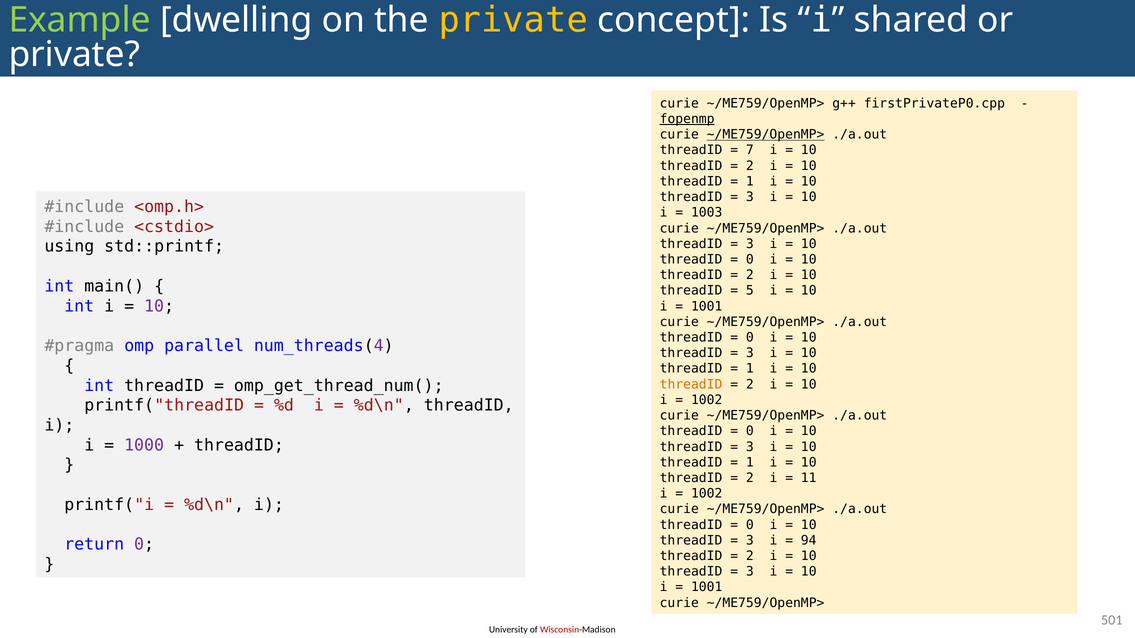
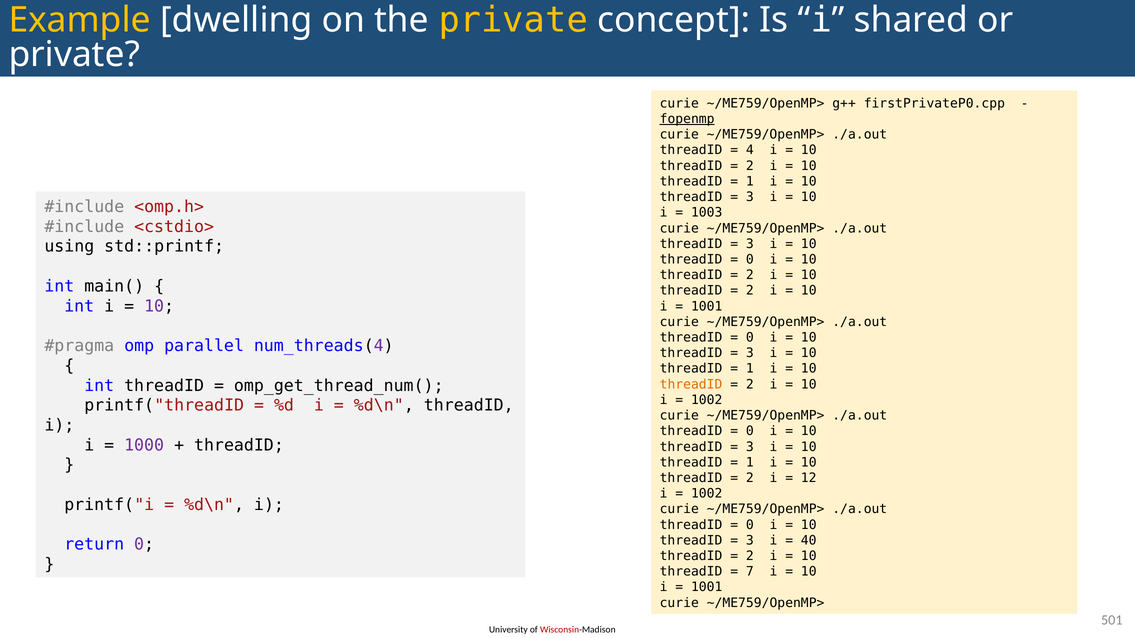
Example colour: light green -> yellow (80, 20)
~/ME759/OpenMP> underline: present -> none (766, 135)
7: 7 -> 4 (750, 150)
5: 5 -> 2 (750, 291)
11: 11 -> 12 (809, 478)
94: 94 -> 40 (809, 541)
3: 3 -> 7 (750, 572)
